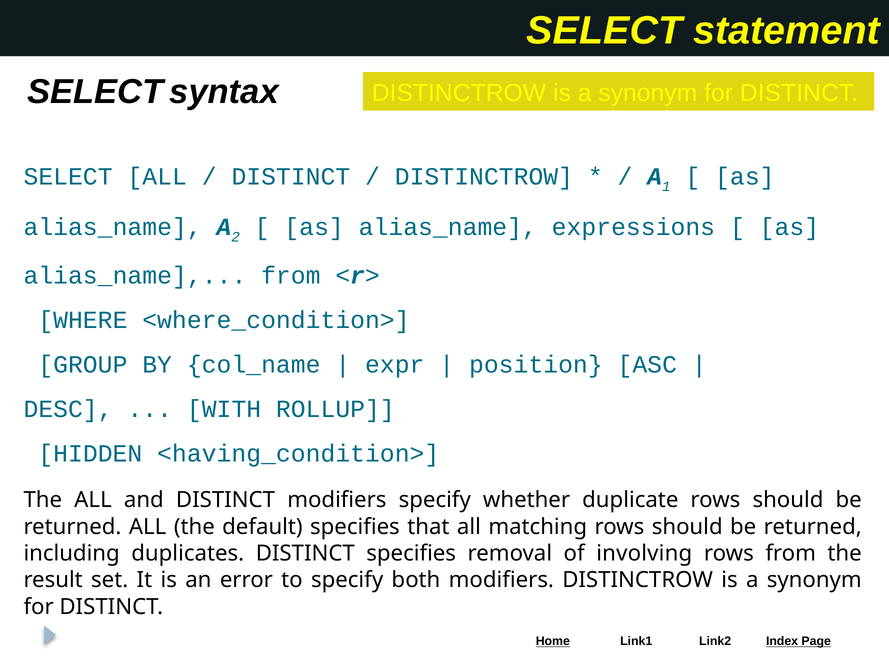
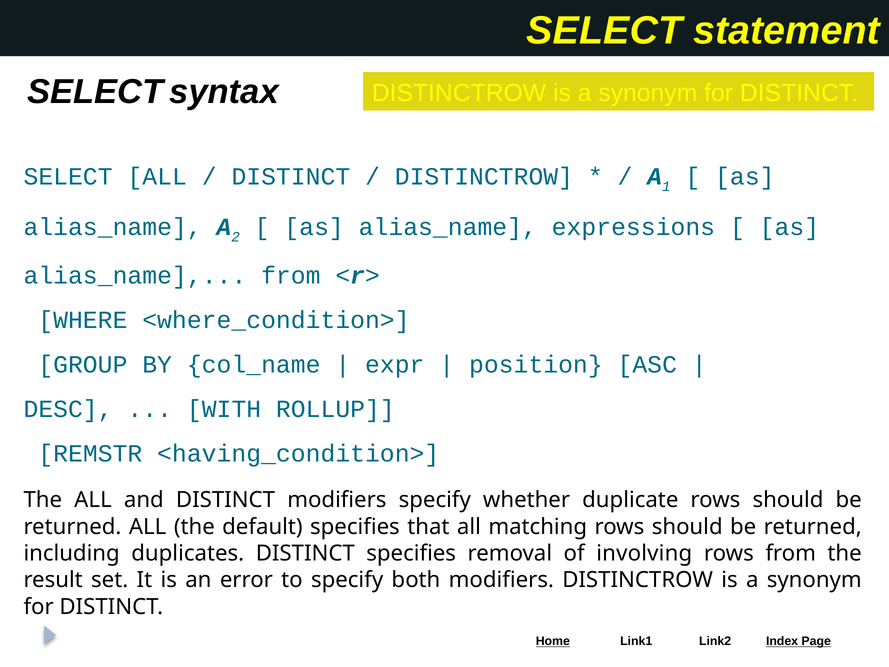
HIDDEN: HIDDEN -> REMSTR (90, 453)
